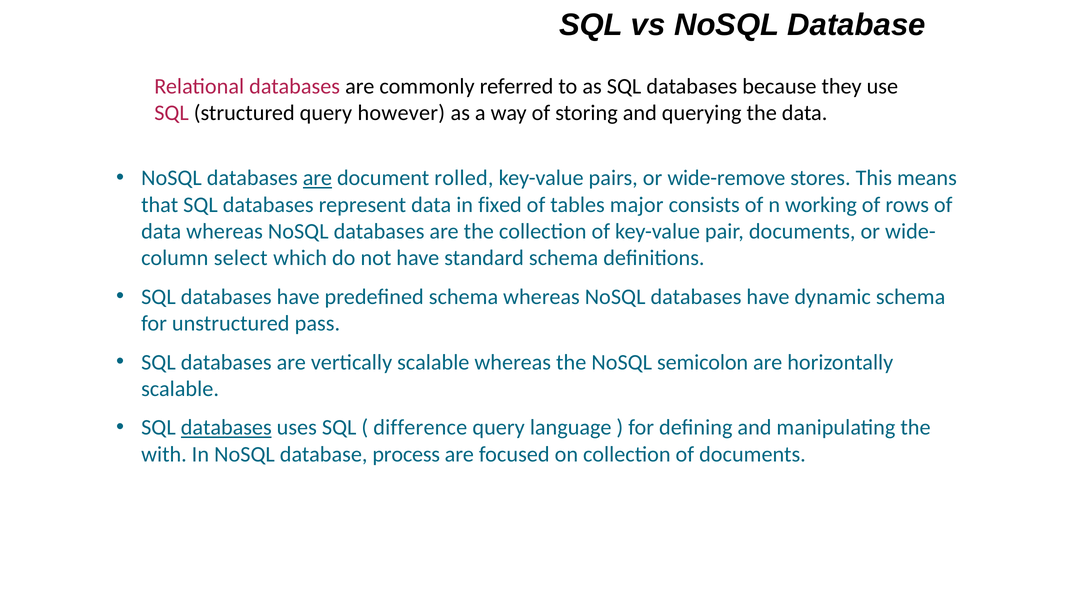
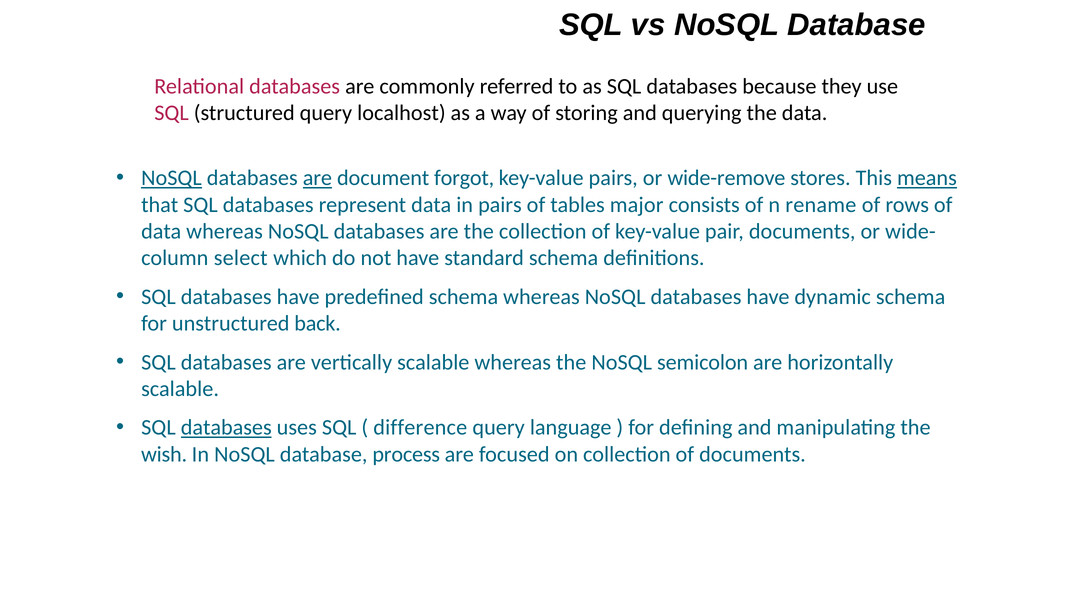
however: however -> localhost (401, 113)
NoSQL underline: none -> present (171, 178)
rolled: rolled -> forgot (464, 178)
means underline: none -> present (927, 178)
in fixed: fixed -> pairs (500, 205)
working: working -> rename (821, 205)
pass: pass -> back (318, 324)
with: with -> wish (164, 455)
